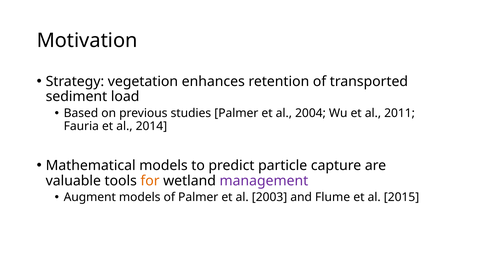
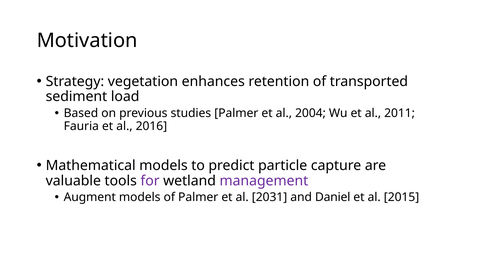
2014: 2014 -> 2016 (151, 126)
for colour: orange -> purple (150, 180)
2003: 2003 -> 2031 (270, 197)
Flume: Flume -> Daniel (333, 197)
